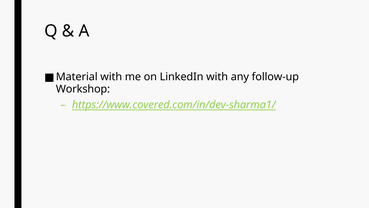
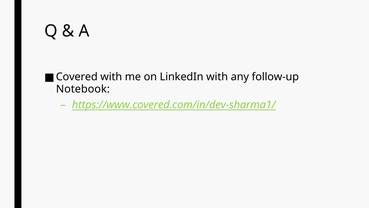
Material: Material -> Covered (77, 77)
Workshop: Workshop -> Notebook (83, 89)
